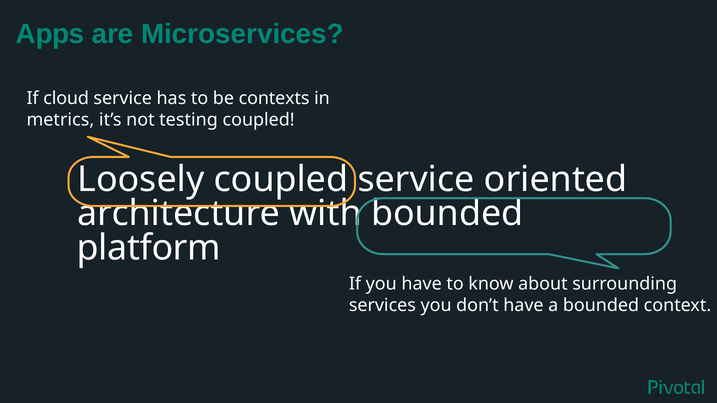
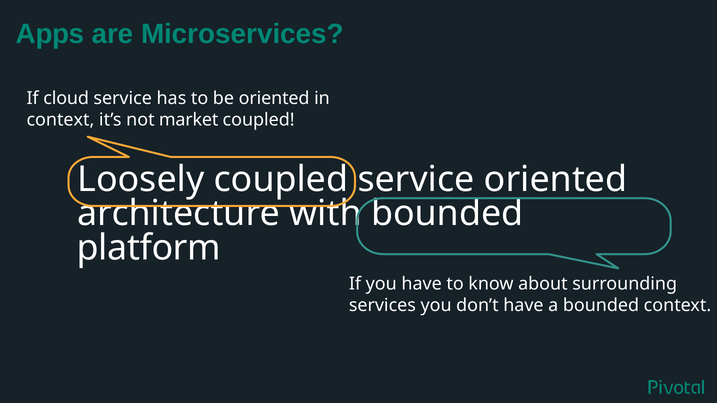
be contexts: contexts -> oriented (274, 98)
metrics: metrics -> context (60, 120)
testing: testing -> market (189, 120)
